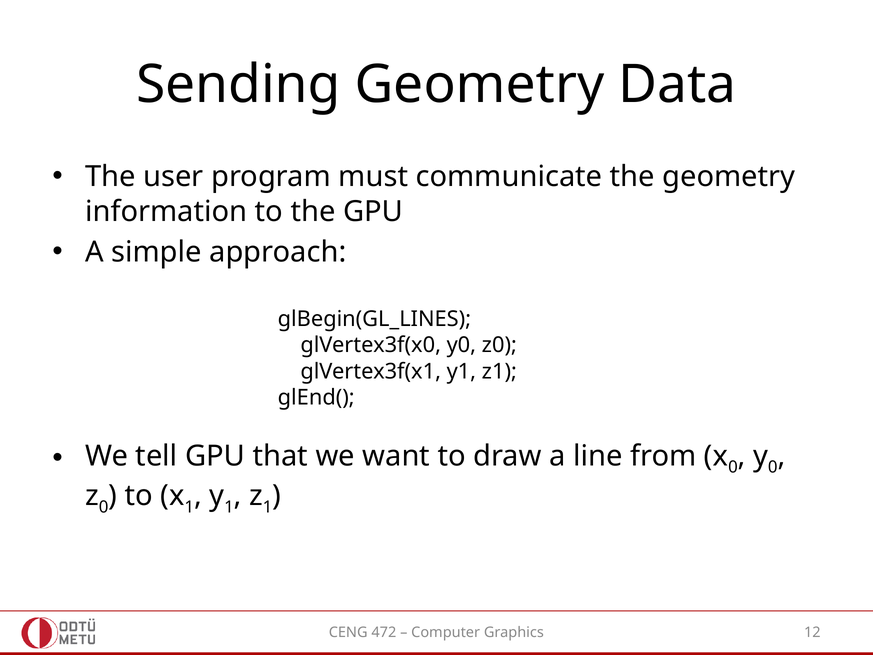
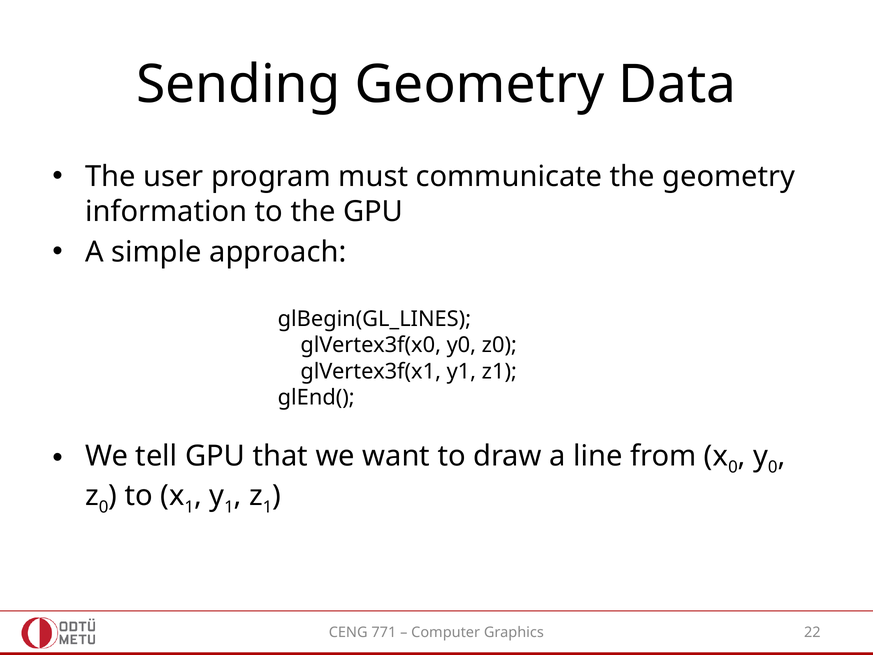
472: 472 -> 771 (384, 632)
12: 12 -> 22 (812, 632)
